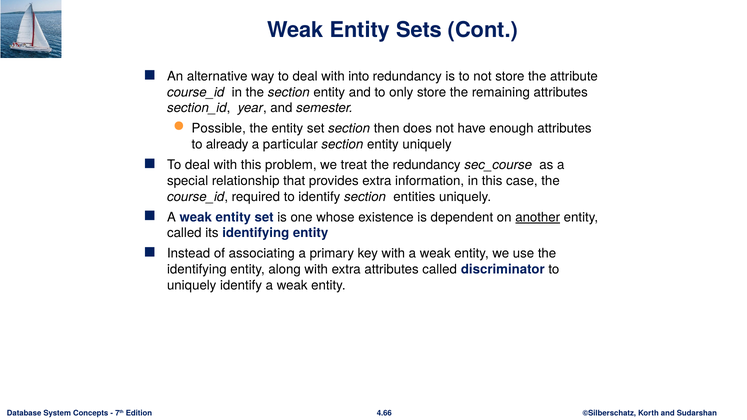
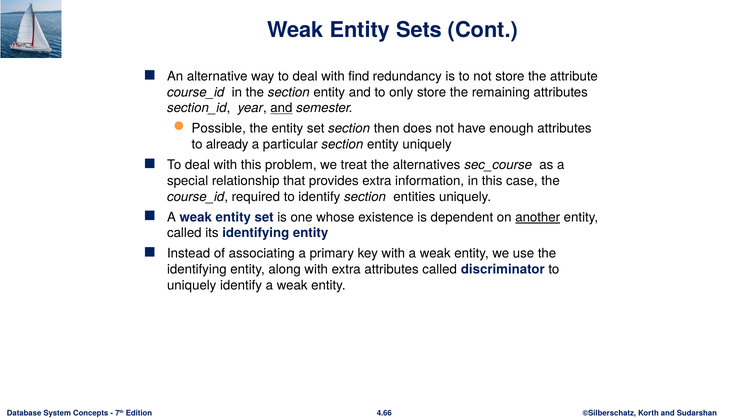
into: into -> find (359, 76)
and underline: none -> present (281, 108)
the redundancy: redundancy -> alternatives (427, 165)
